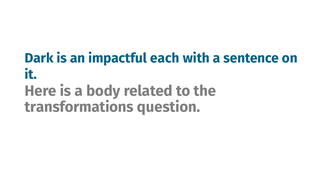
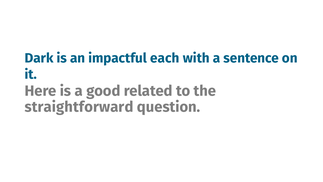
body: body -> good (103, 91)
transformations: transformations -> straightforward (79, 107)
